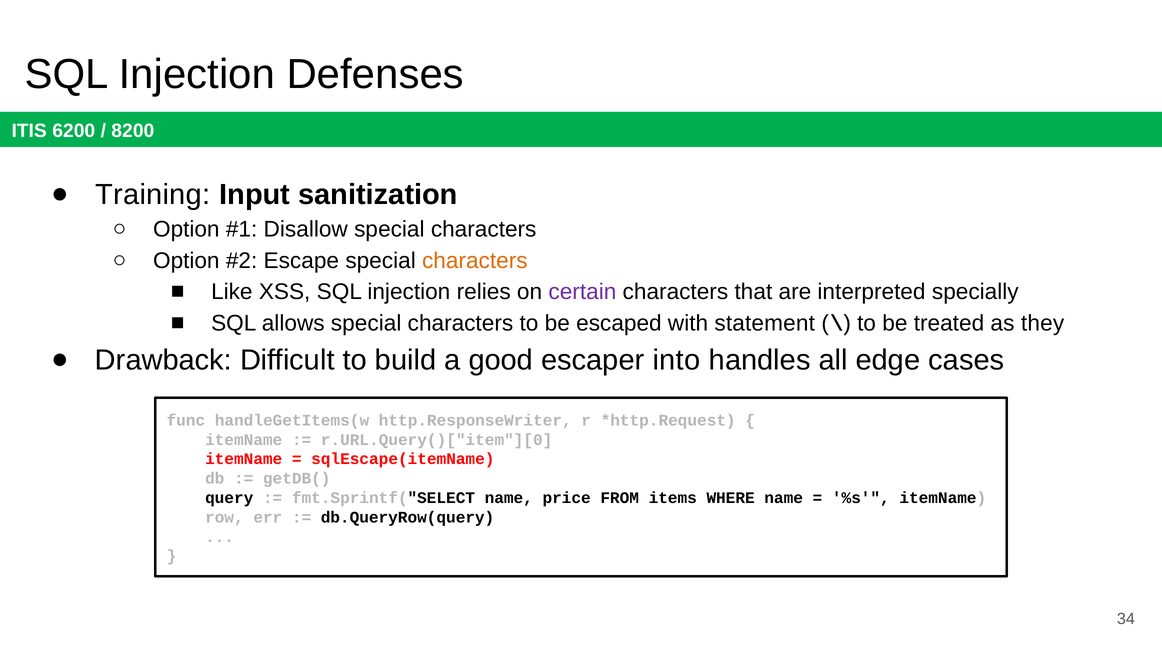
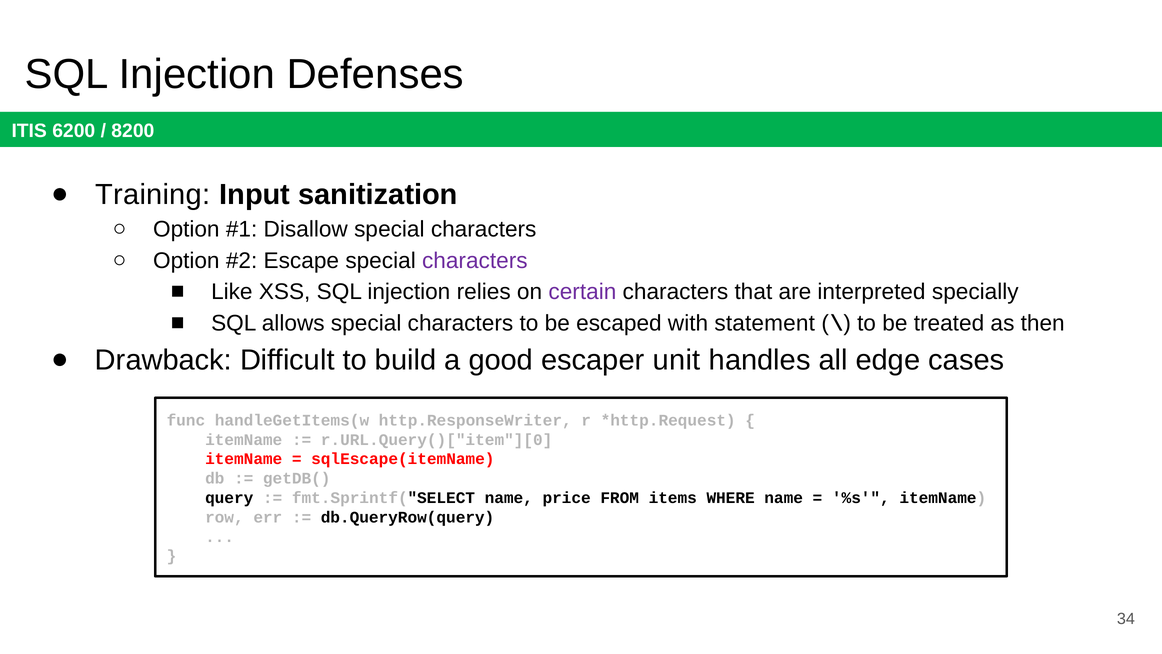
characters colour: orange -> purple (475, 261)
they: they -> then (1043, 323)
into: into -> unit (677, 360)
